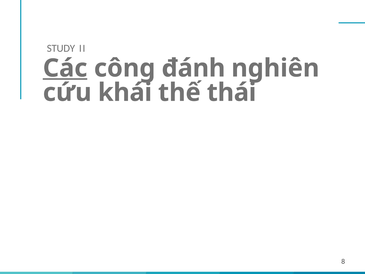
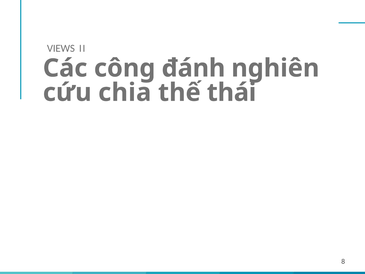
STUDY: STUDY -> VIEWS (61, 48)
Các underline: present -> none (65, 68)
khái: khái -> chia (125, 92)
